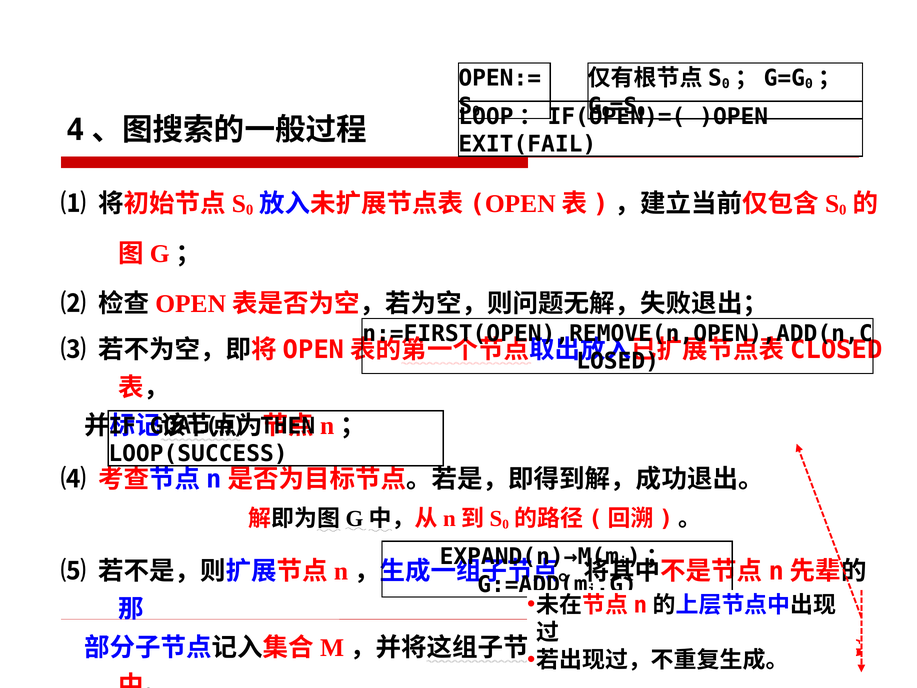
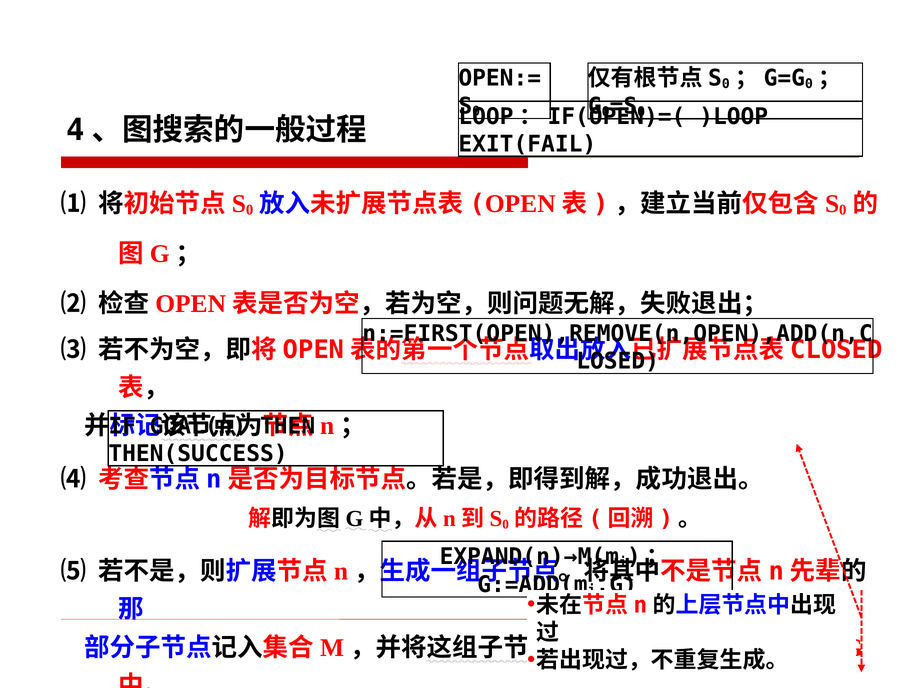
)OPEN: )OPEN -> )LOOP (734, 117)
LOOP(SUCCESS: LOOP(SUCCESS -> THEN(SUCCESS (198, 453)
